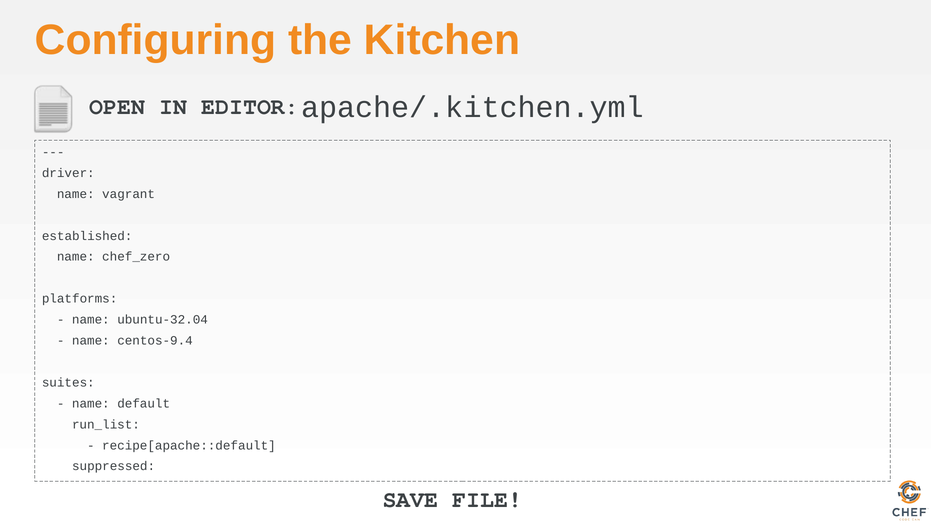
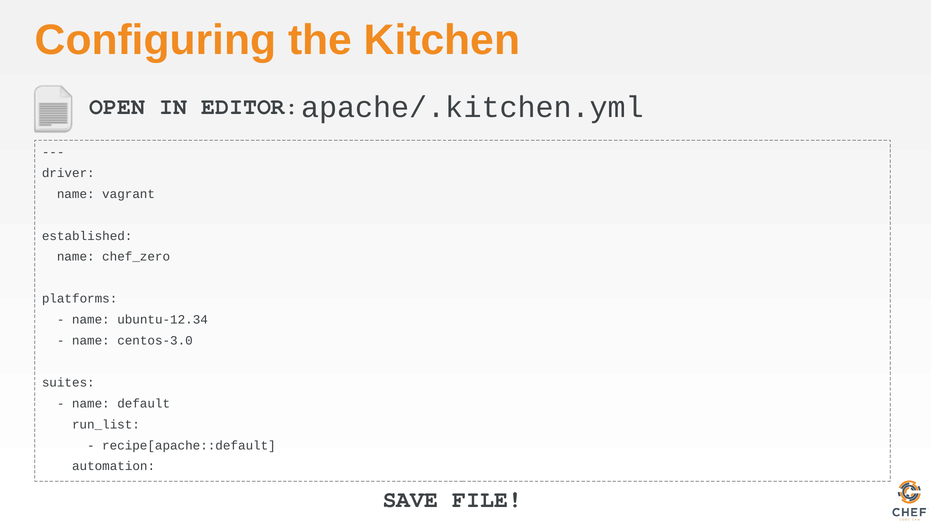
ubuntu-32.04: ubuntu-32.04 -> ubuntu-12.34 (163, 320)
centos-9.4: centos-9.4 -> centos-3.0 (155, 341)
suppressed: suppressed -> automation (114, 467)
